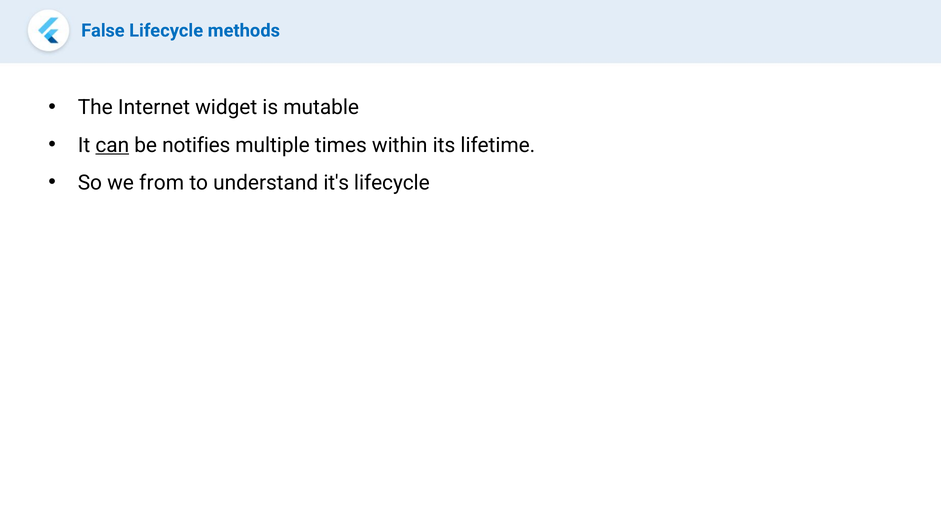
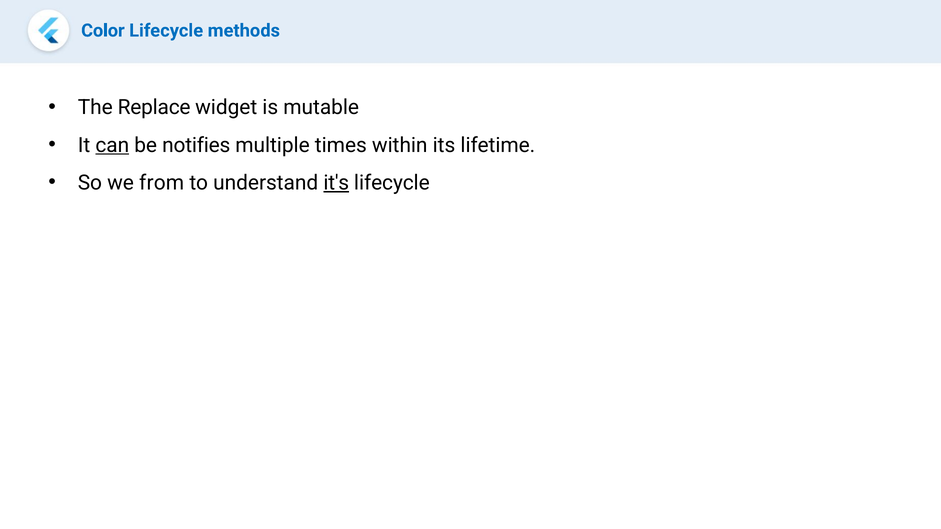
False: False -> Color (103, 31)
Internet: Internet -> Replace (154, 108)
it's underline: none -> present (336, 183)
